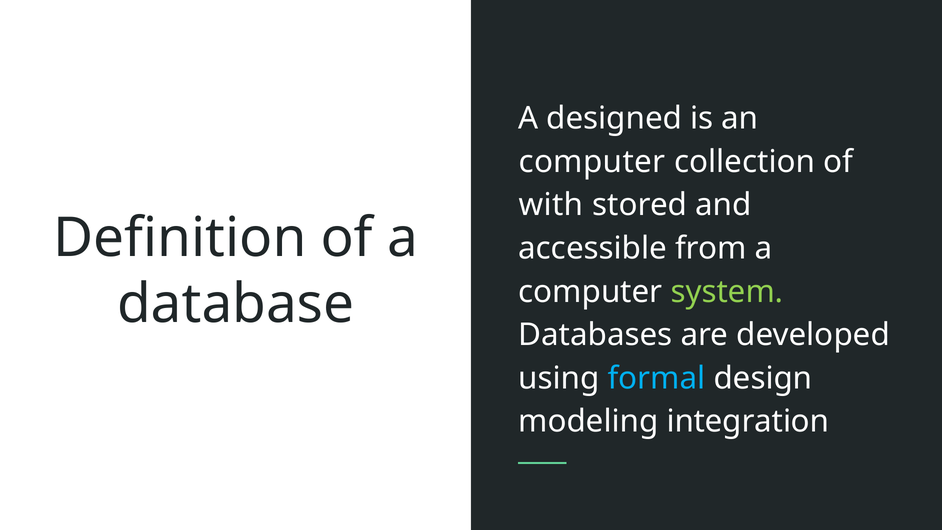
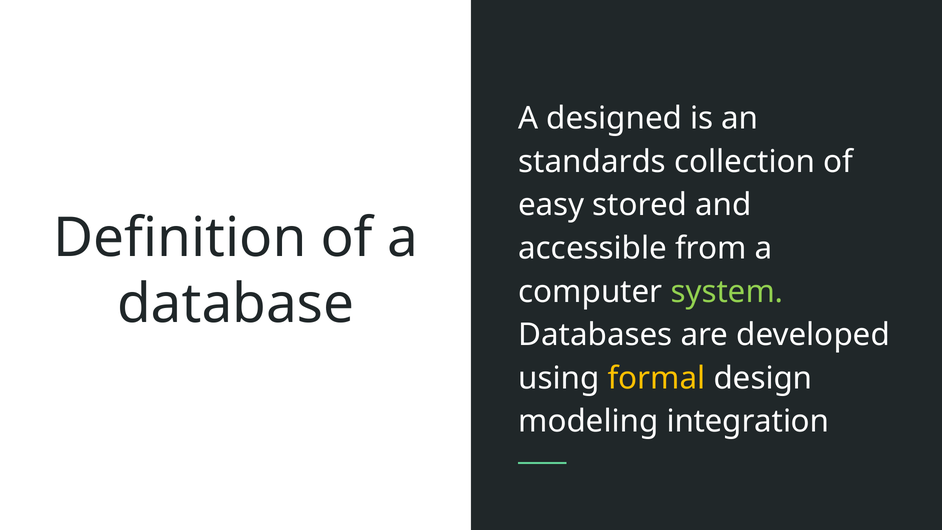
computer: computer -> standards (592, 162)
with: with -> easy (551, 205)
formal colour: light blue -> yellow (657, 378)
